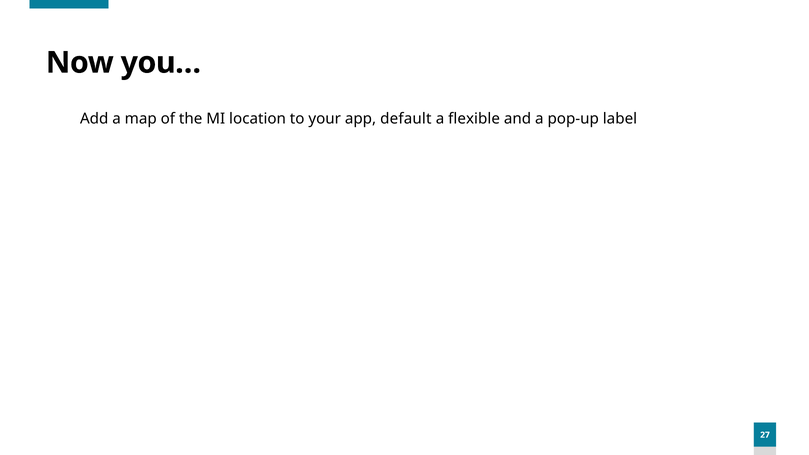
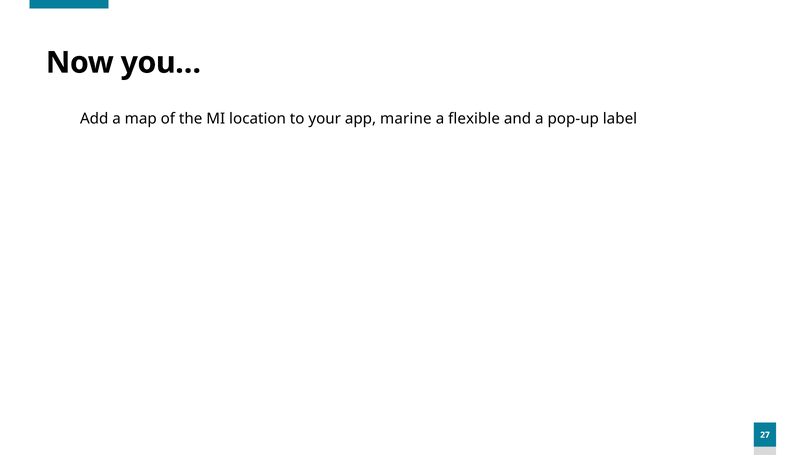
default: default -> marine (406, 119)
